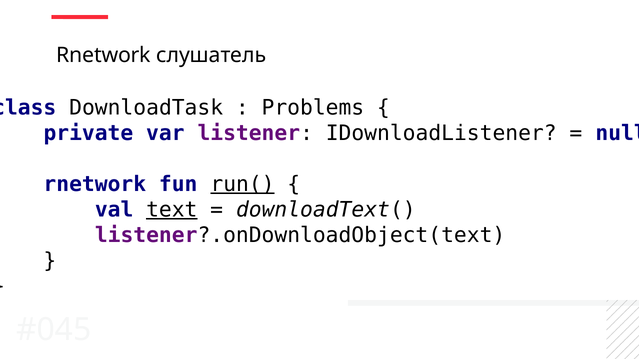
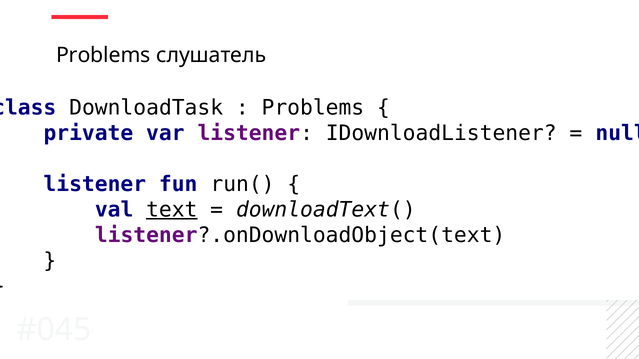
Rnetwork: Rnetwork -> Problems (103, 55)
rnetwork: rnetwork -> listener (95, 184)
run( underline: present -> none (242, 184)
